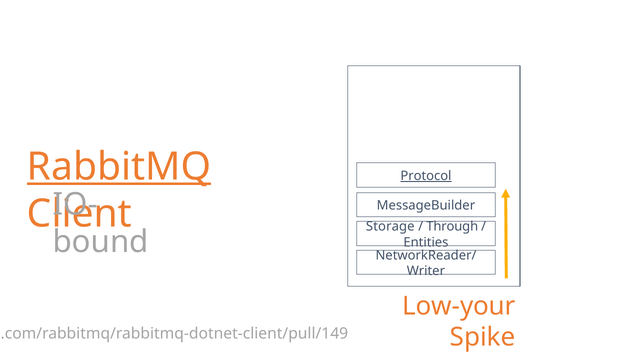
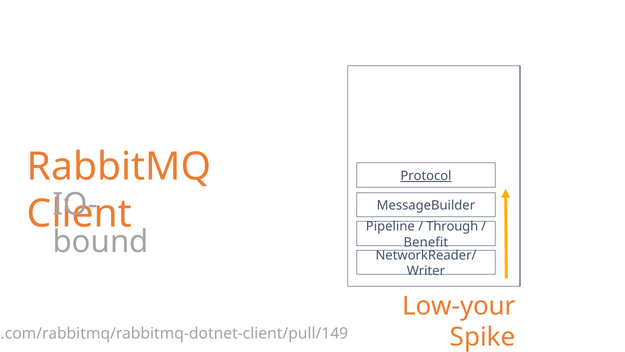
RabbitMQ underline: present -> none (119, 167)
Storage: Storage -> Pipeline (390, 226)
Entities: Entities -> Benefit (426, 242)
